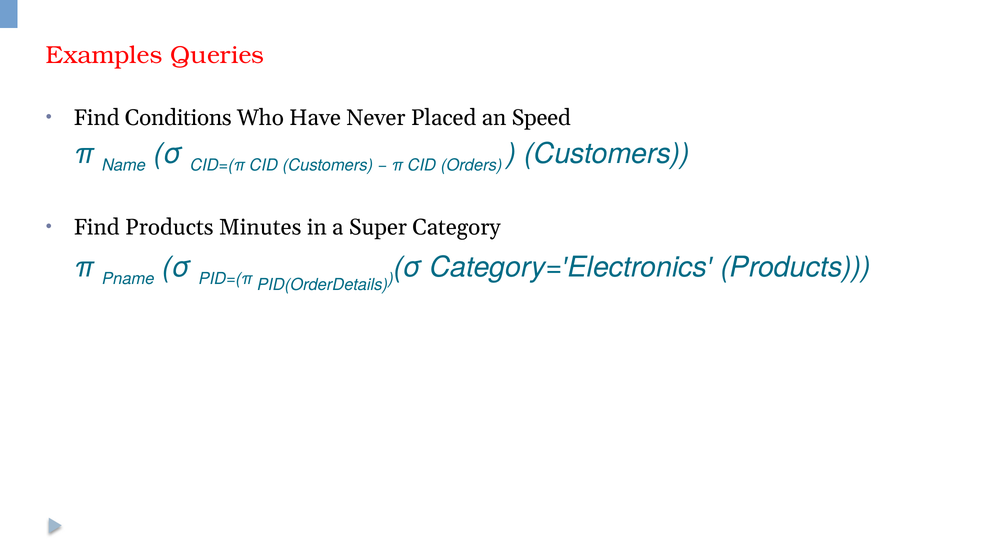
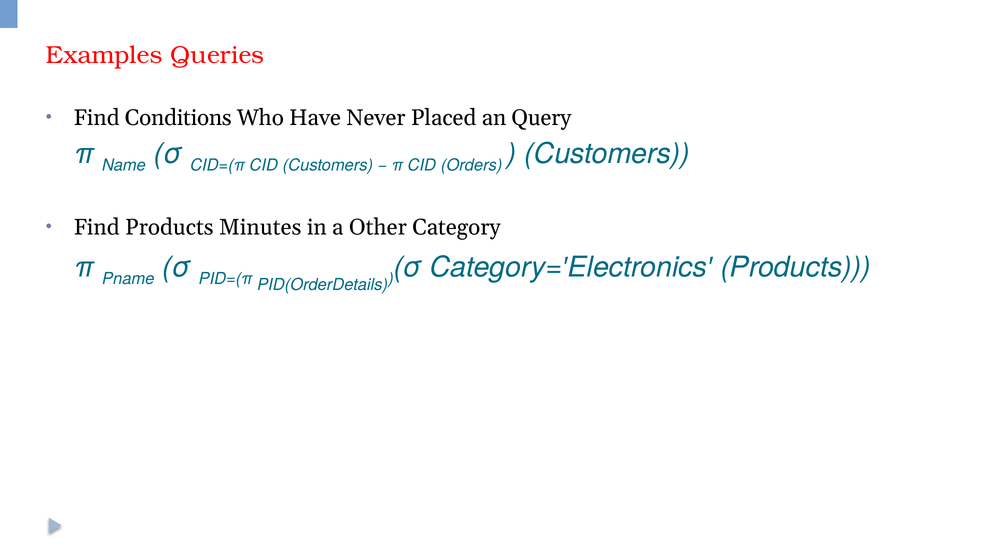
Speed: Speed -> Query (541, 118)
Super: Super -> Other (378, 227)
